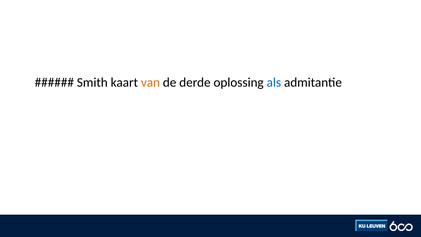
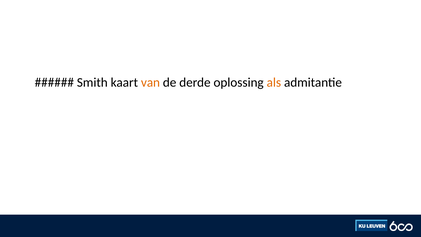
als colour: blue -> orange (274, 82)
